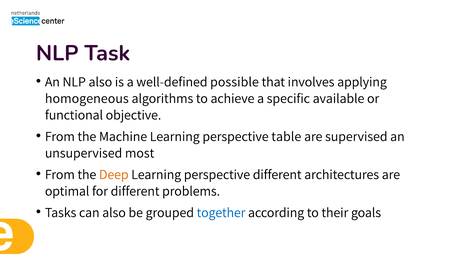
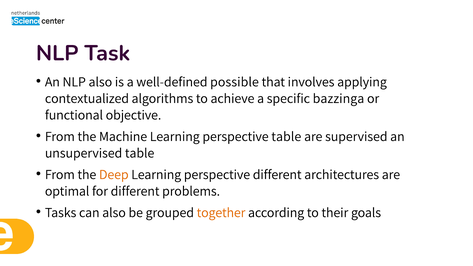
homogeneous: homogeneous -> contextualized (87, 98)
available: available -> bazzinga (338, 98)
unsupervised most: most -> table (140, 153)
together colour: blue -> orange (221, 213)
